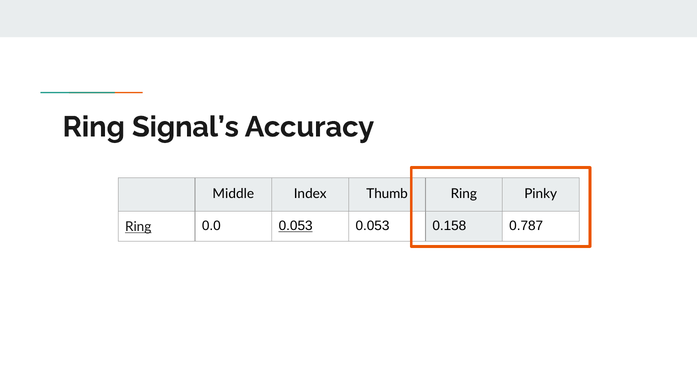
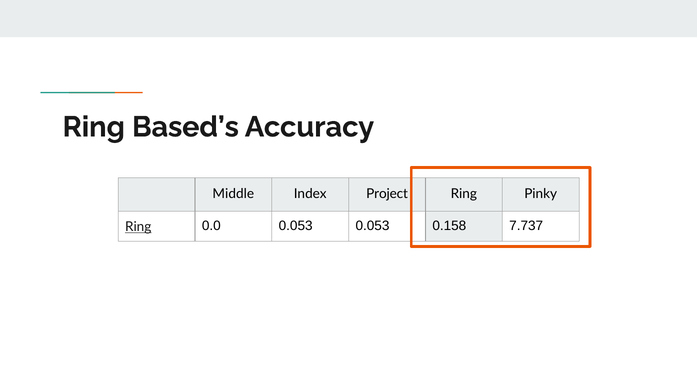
Signal’s: Signal’s -> Based’s (185, 127)
Thumb: Thumb -> Project (387, 194)
0.053 underline: present -> none (296, 226)
0.787: 0.787 -> 7.737 (526, 226)
